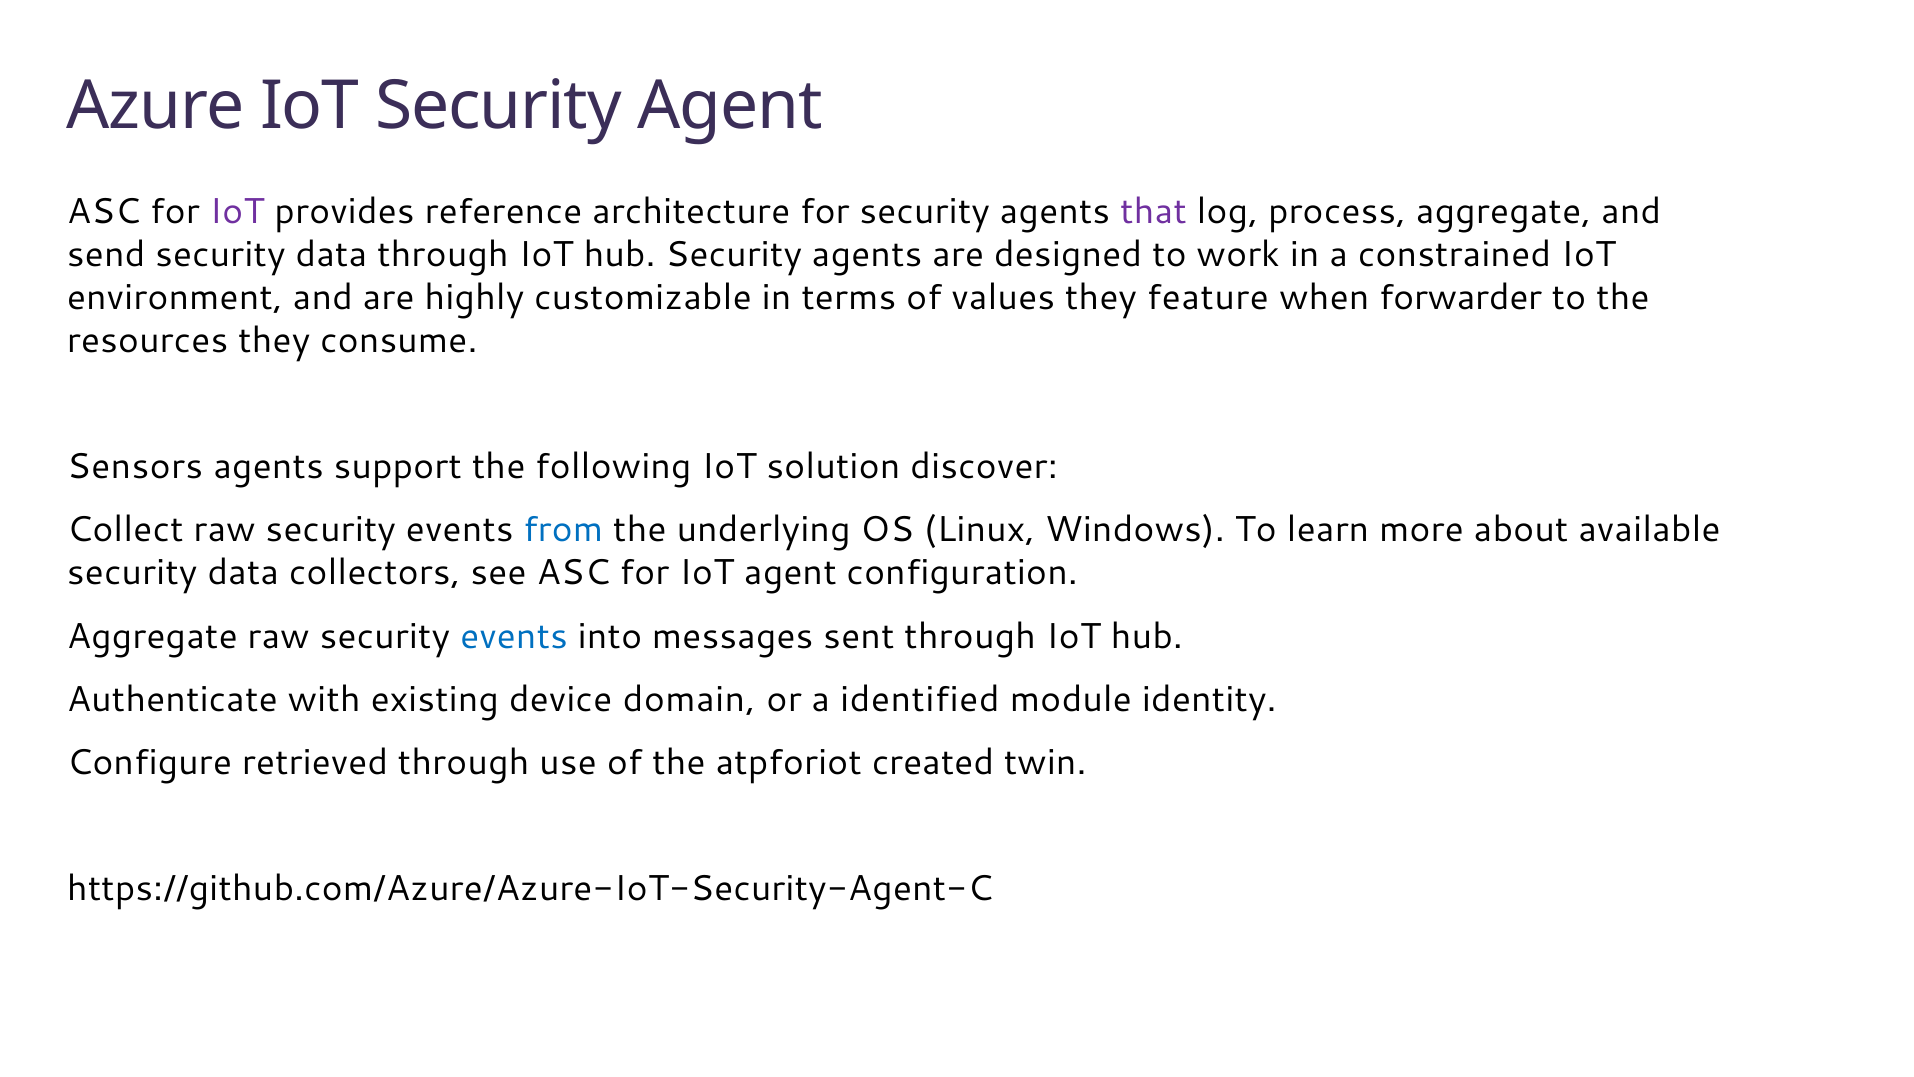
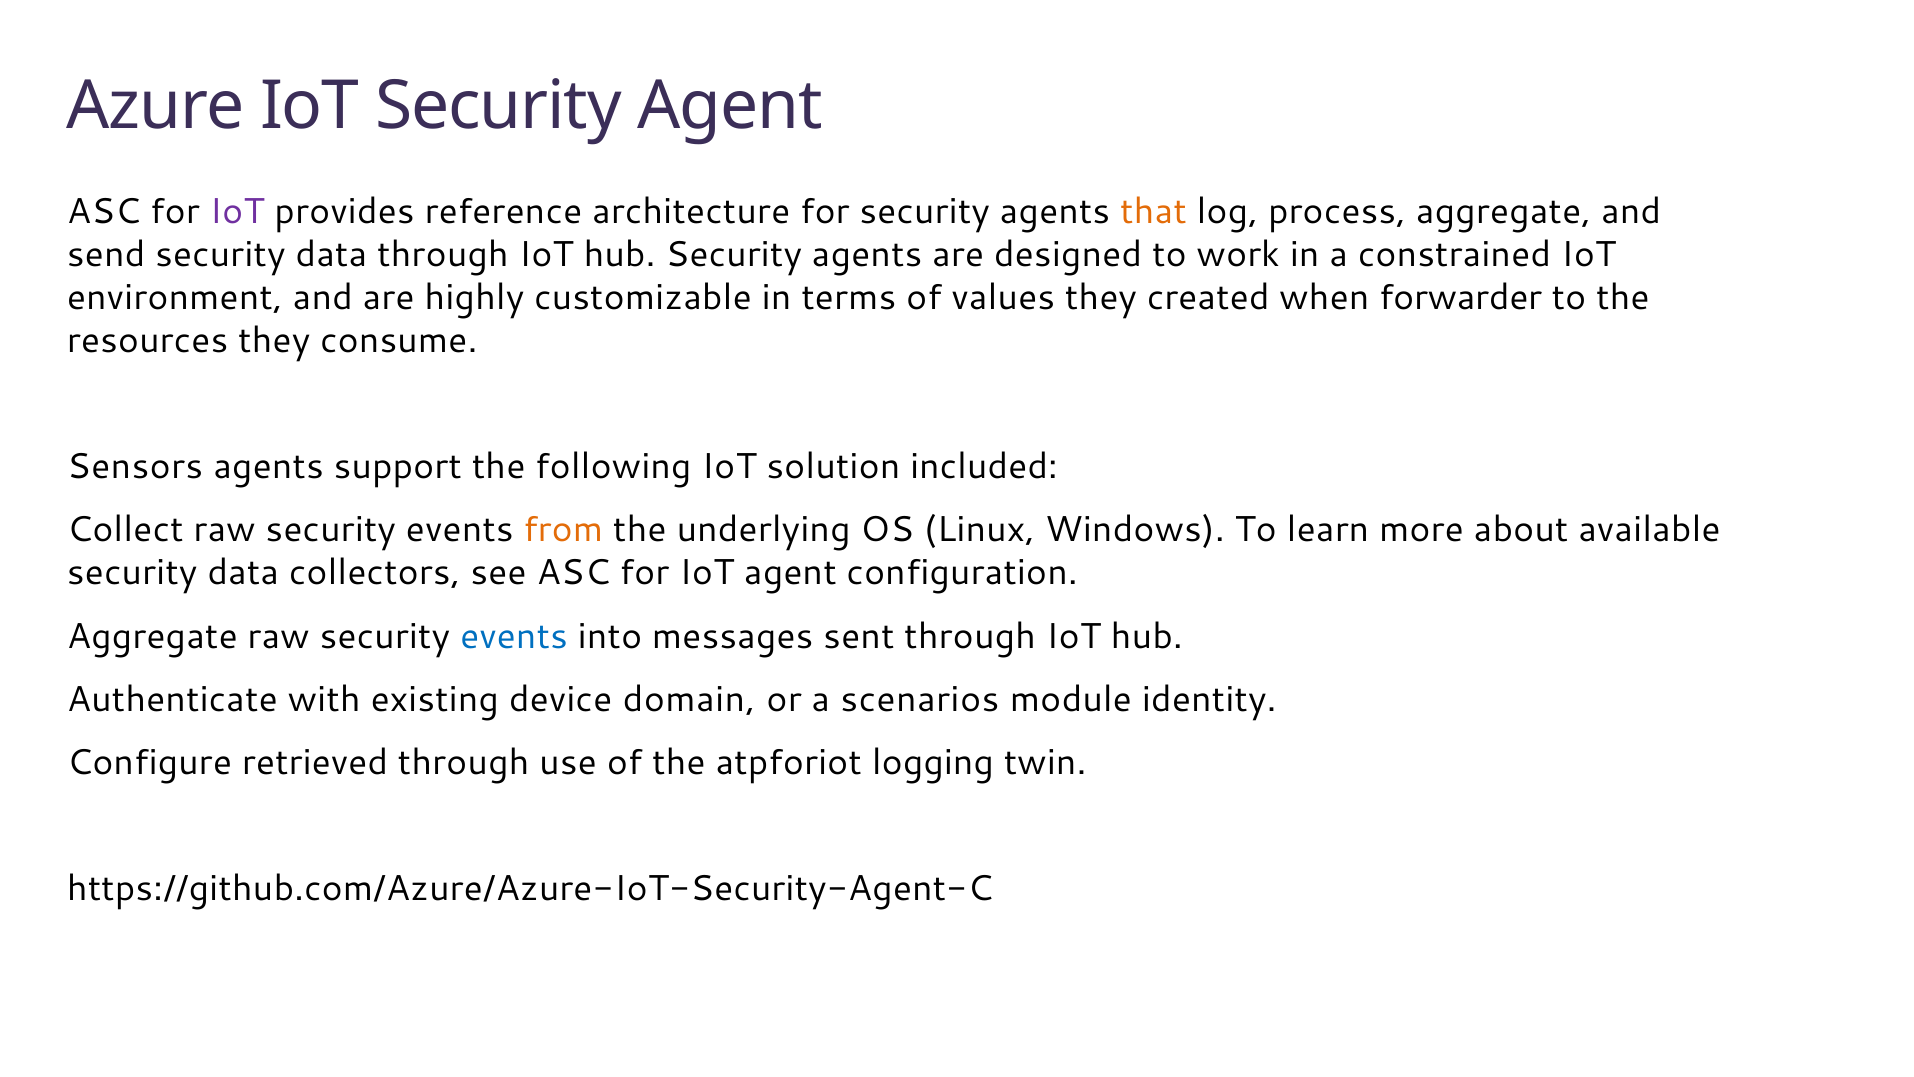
that colour: purple -> orange (1154, 212)
feature: feature -> created (1208, 298)
discover: discover -> included (984, 467)
from colour: blue -> orange (563, 530)
identified: identified -> scenarios (920, 699)
created: created -> logging (933, 762)
